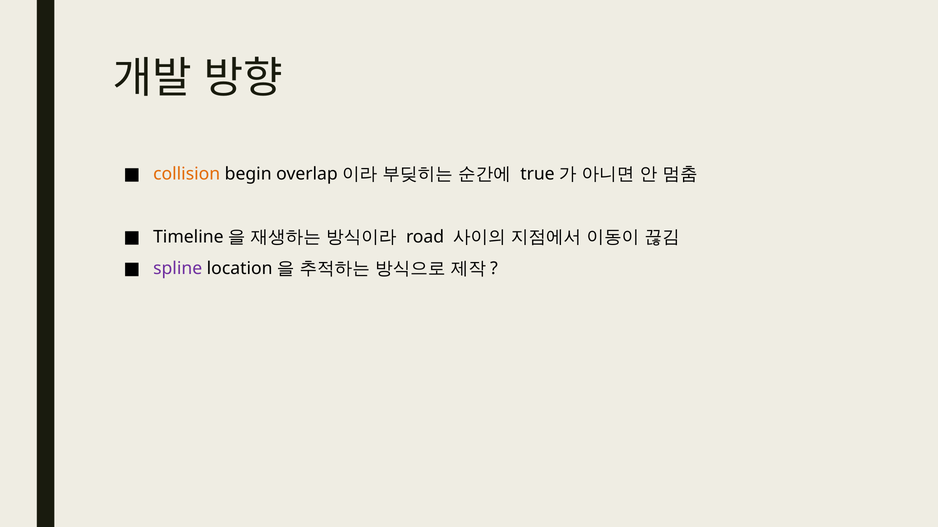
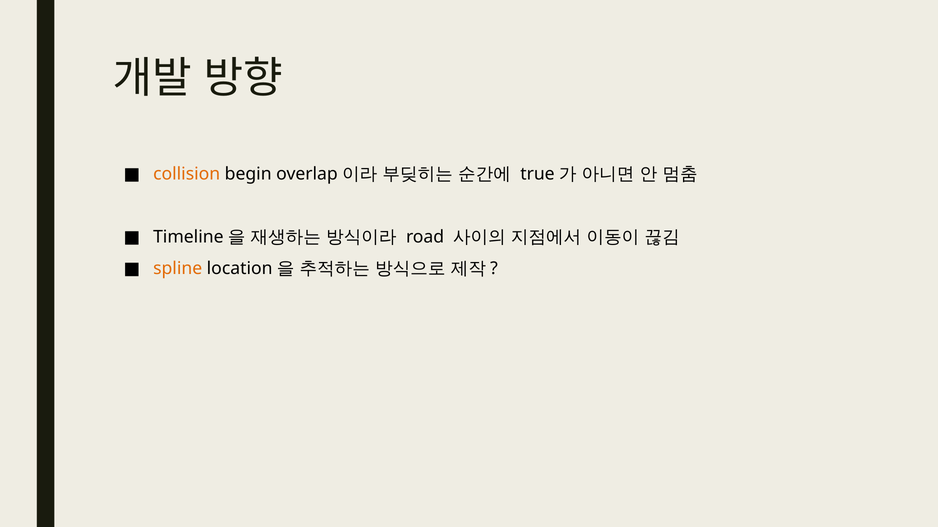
spline colour: purple -> orange (178, 269)
